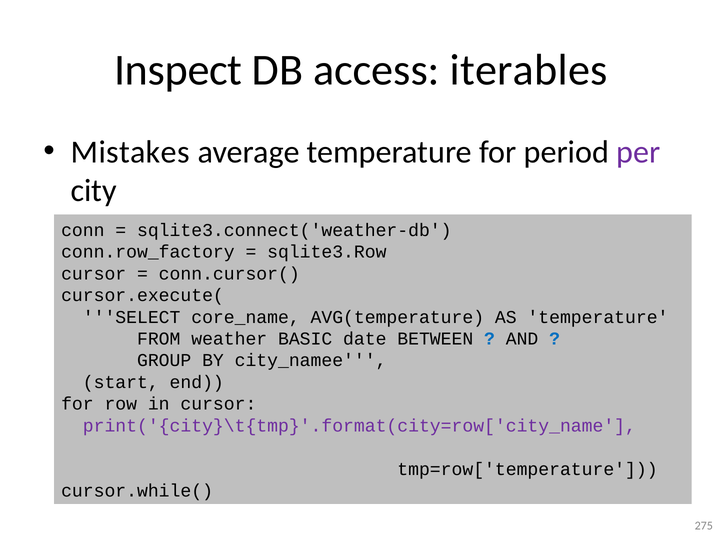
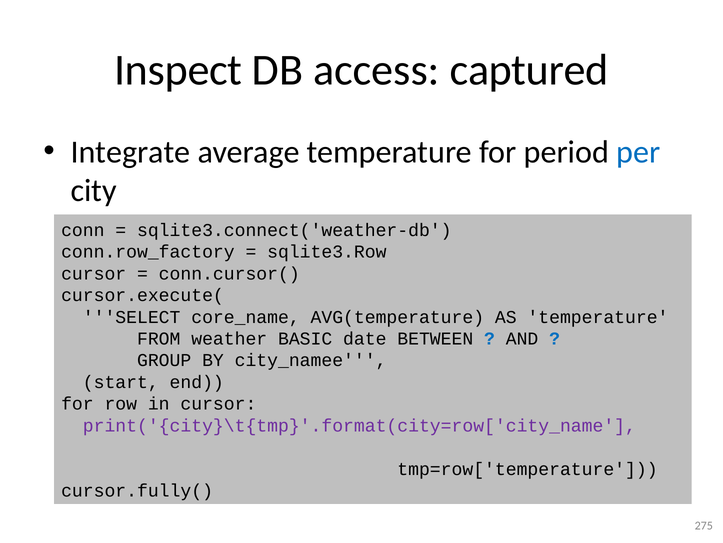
iterables: iterables -> captured (529, 70)
Mistakes: Mistakes -> Integrate (130, 152)
per colour: purple -> blue (638, 152)
cursor.while(: cursor.while( -> cursor.fully( (137, 490)
